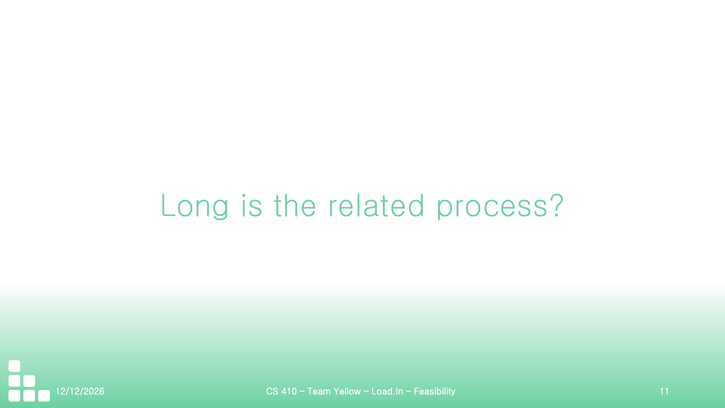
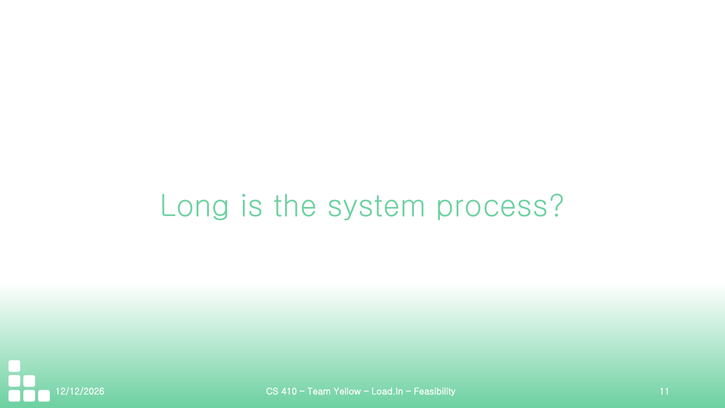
related: related -> system (377, 206)
